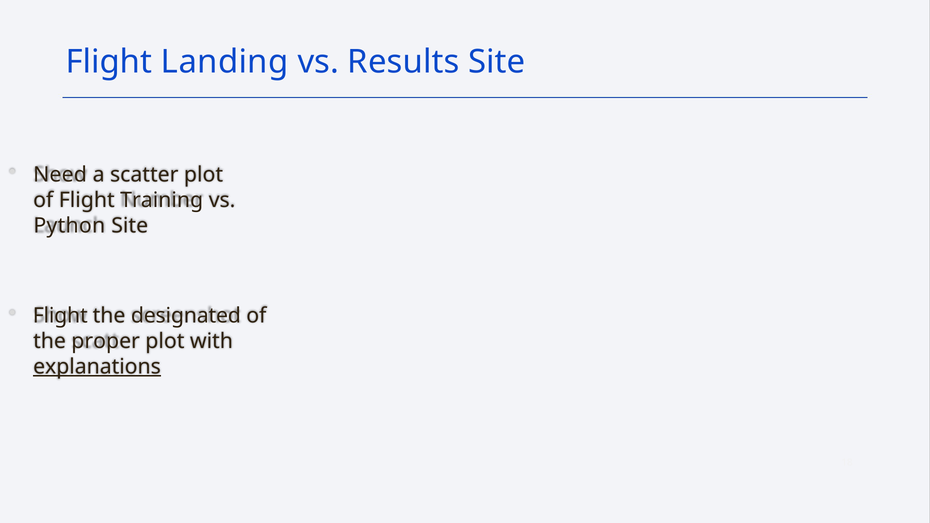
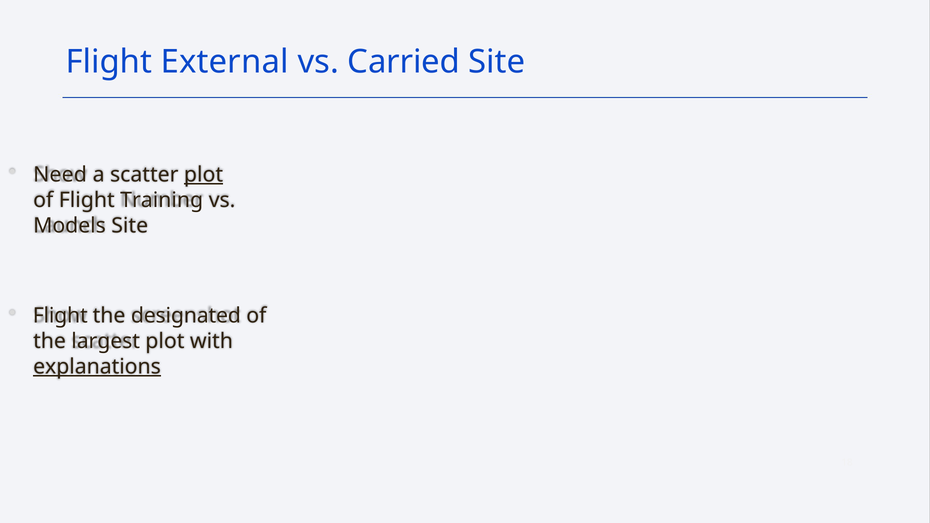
Landing: Landing -> External (225, 62)
Results: Results -> Carried (404, 62)
plot underline: none -> present (204, 175)
Python: Python -> Models (70, 226)
proper: proper -> largest (106, 341)
